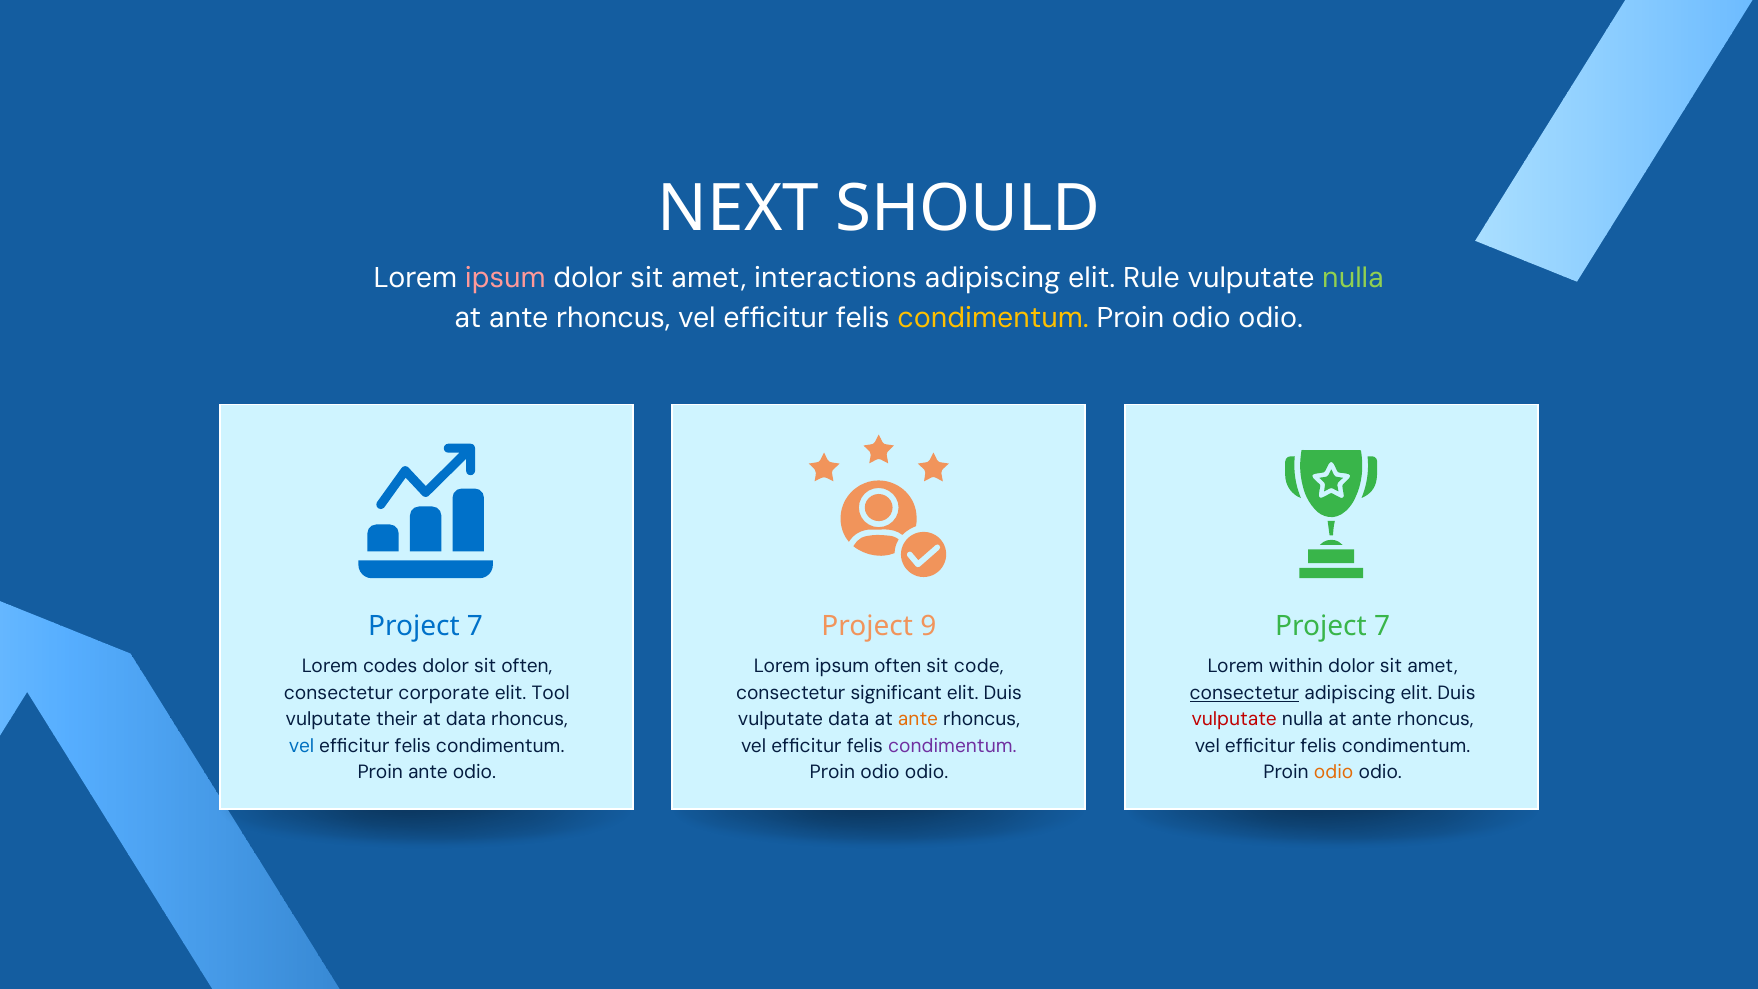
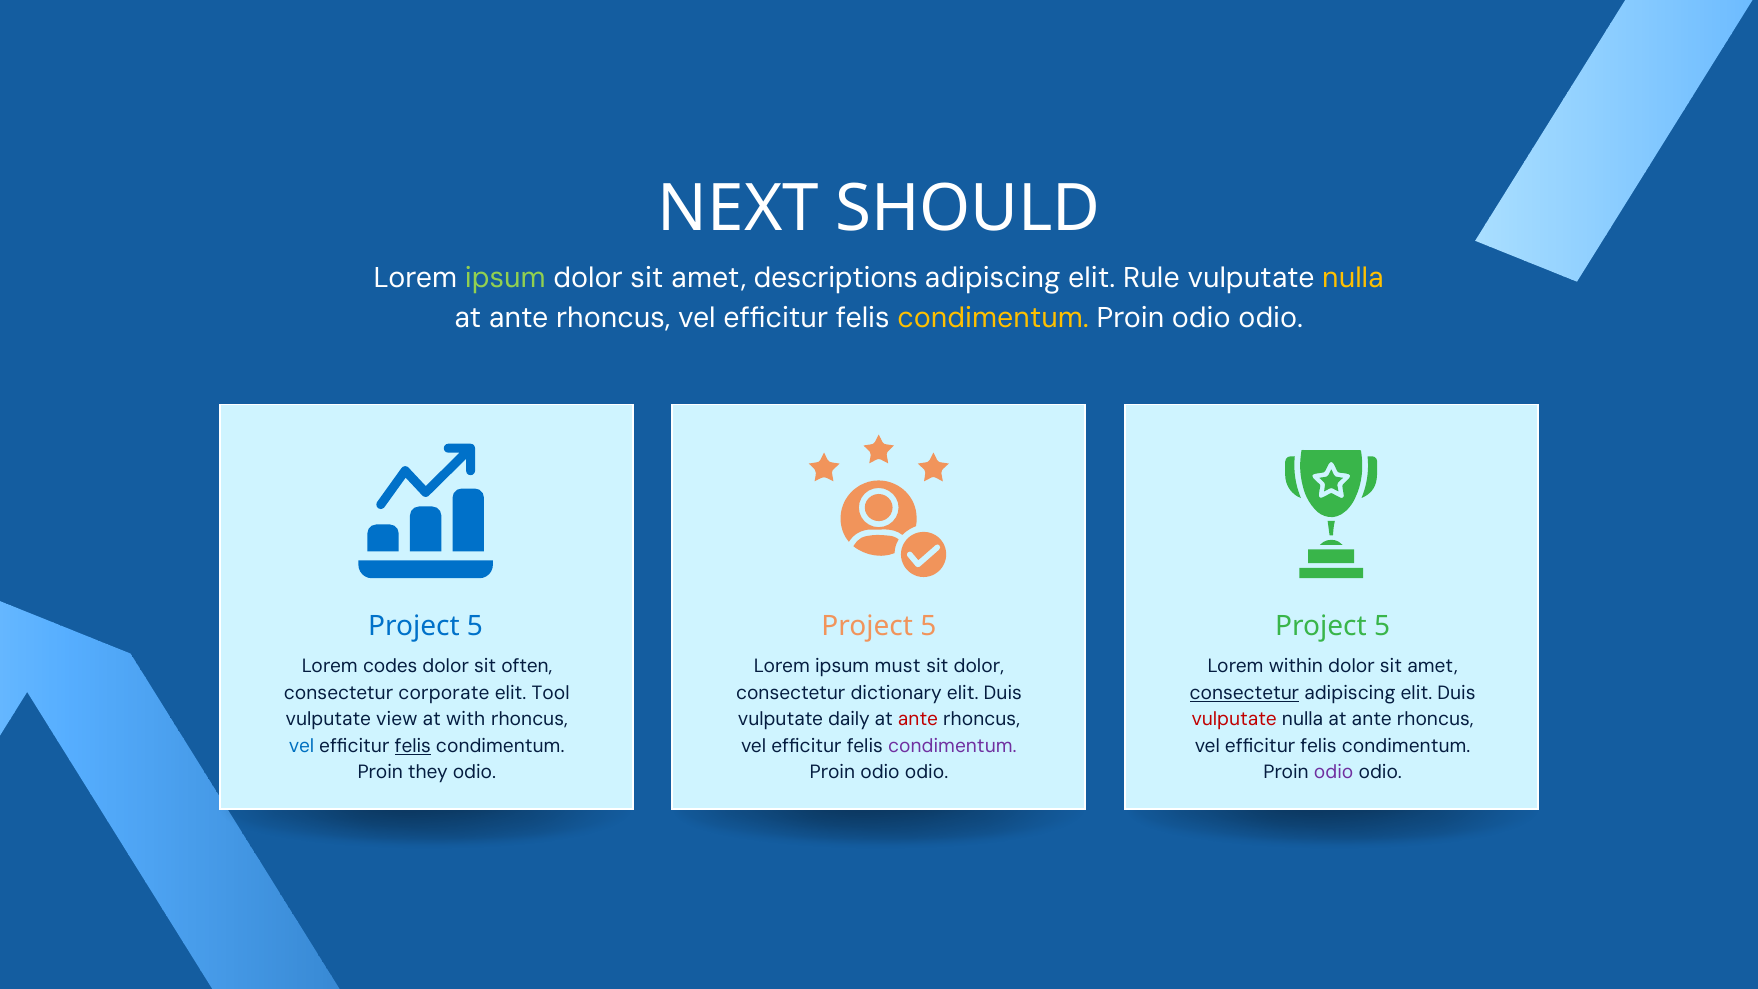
ipsum colour: pink -> light green (505, 278)
interactions: interactions -> descriptions (836, 278)
nulla colour: light green -> yellow (1353, 278)
7: 7 -> 5 (475, 626)
9: 9 -> 5 (928, 626)
7: 7 -> 5 (1382, 626)
ipsum often: often -> must (898, 666)
sit code: code -> dolor (979, 666)
significant: significant -> dictionary (896, 693)
their: their -> view (397, 719)
at data: data -> with (466, 719)
vulputate data: data -> daily (849, 719)
ante colour: orange -> red (918, 719)
felis underline: none -> present (413, 746)
Proin ante: ante -> they (428, 772)
odio colour: orange -> purple (1334, 772)
